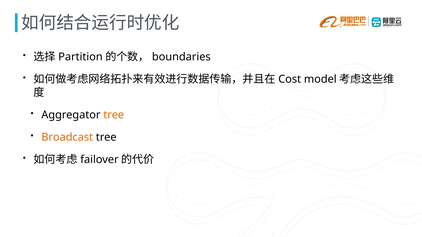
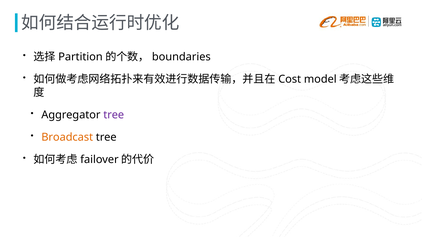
tree colour: orange -> purple (114, 115)
